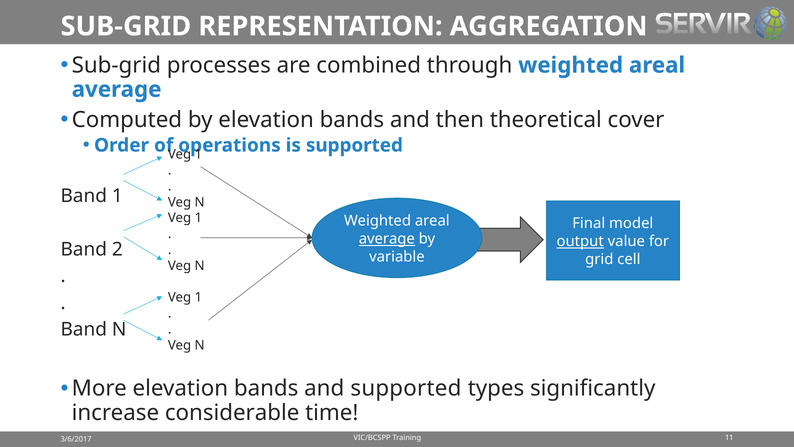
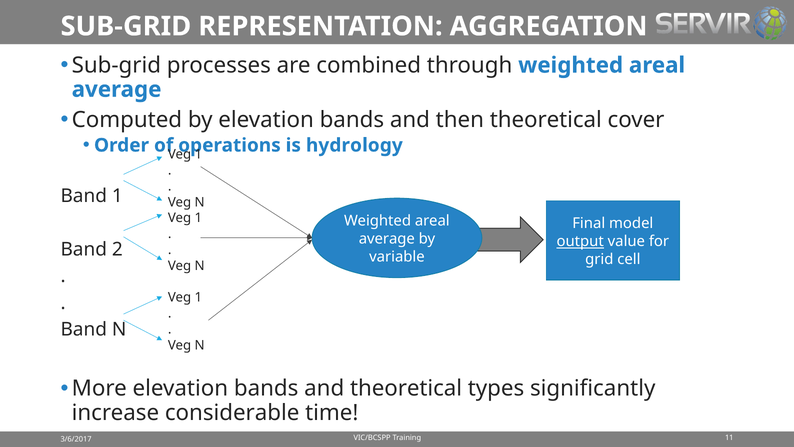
is supported: supported -> hydrology (354, 145)
average underline: present -> none (387, 239)
and supported: supported -> theoretical (406, 388)
